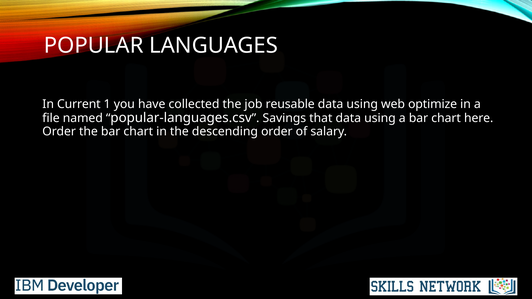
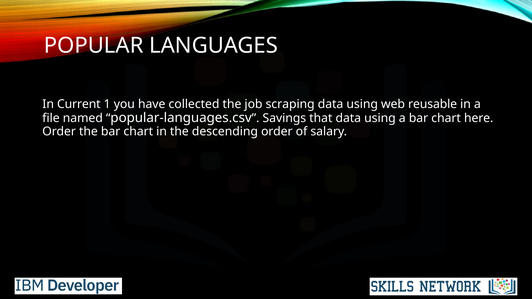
reusable: reusable -> scraping (290, 104)
optimize: optimize -> reusable (433, 104)
